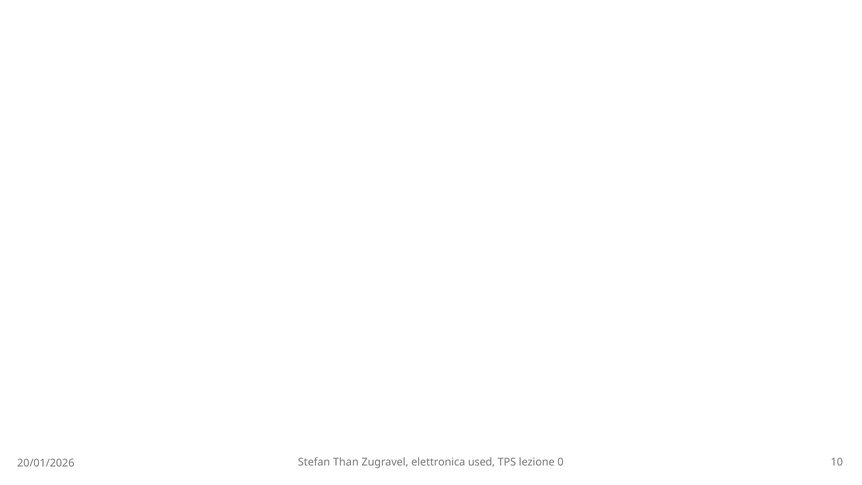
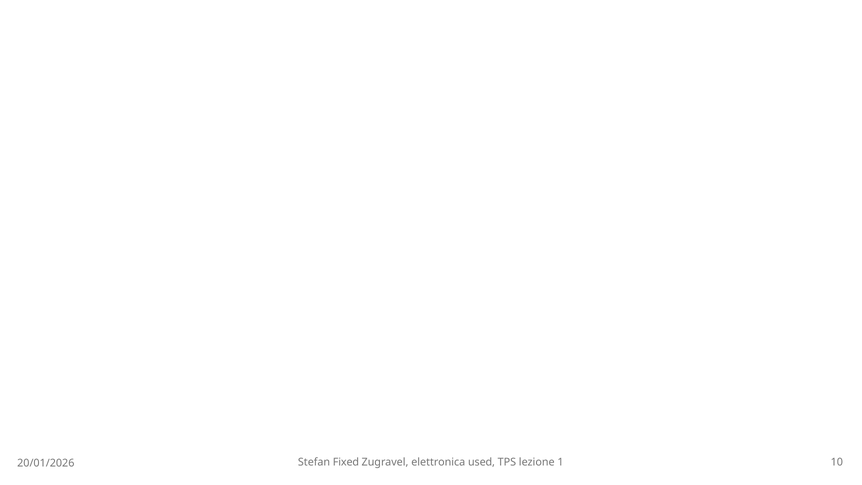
Than: Than -> Fixed (346, 462)
0: 0 -> 1 (561, 462)
